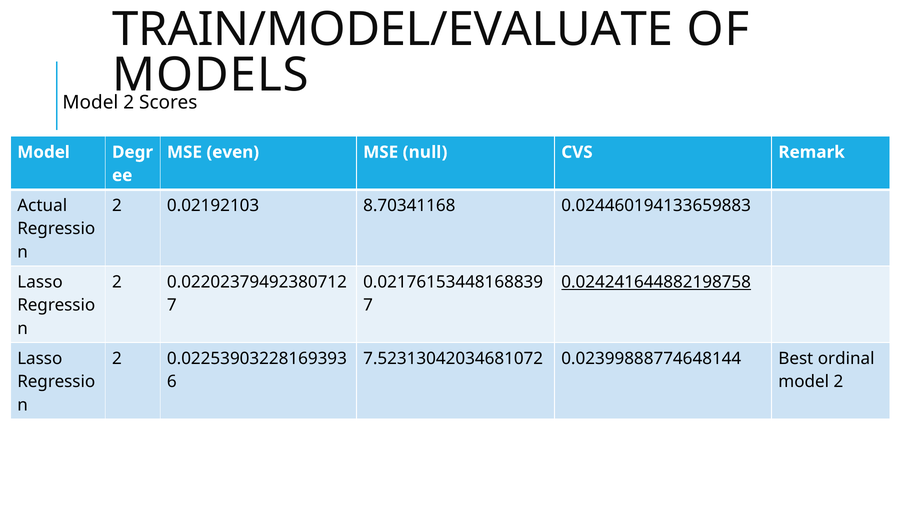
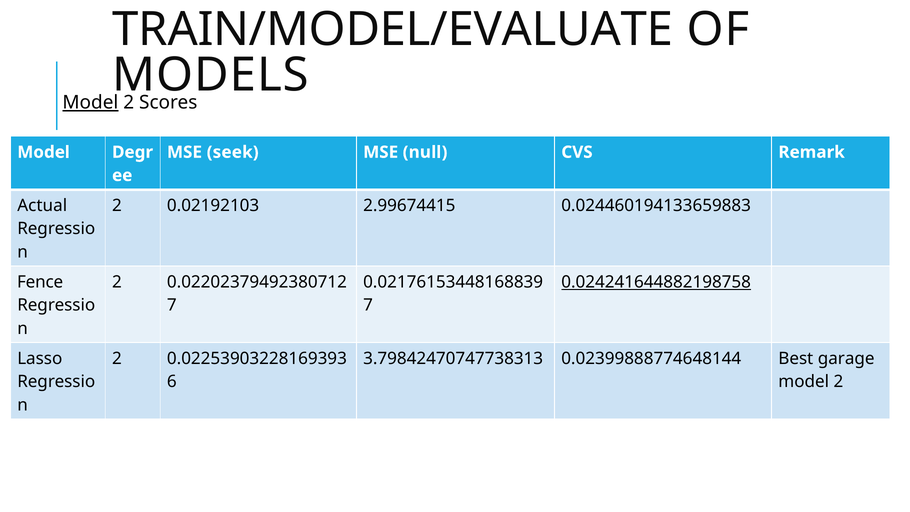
Model underline: none -> present (90, 103)
even: even -> seek (233, 152)
8.70341168: 8.70341168 -> 2.99674415 (409, 205)
Lasso: Lasso -> Fence (40, 282)
7.52313042034681072: 7.52313042034681072 -> 3.79842470747738313 (453, 358)
ordinal: ordinal -> garage (846, 358)
